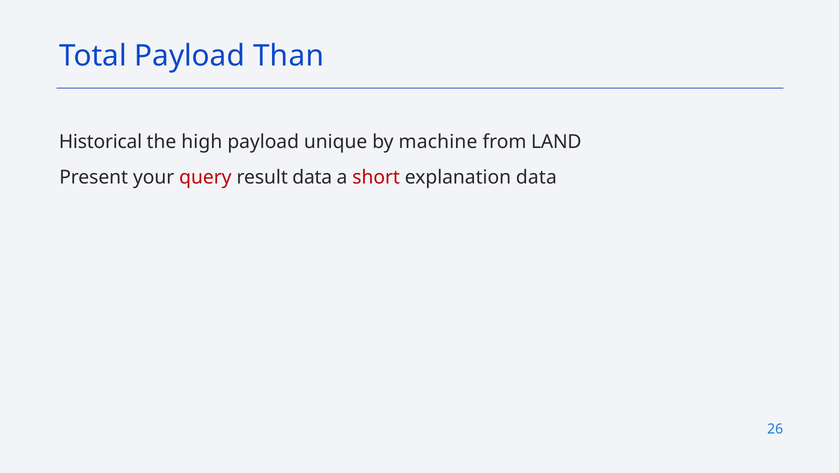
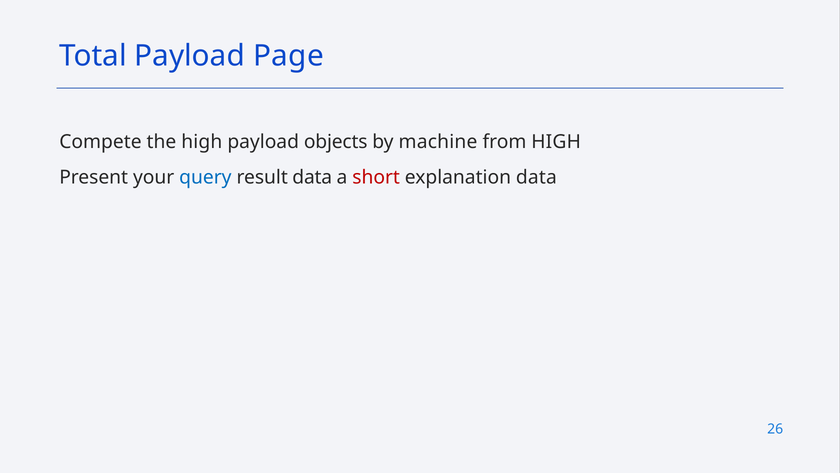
Than: Than -> Page (288, 56)
Historical: Historical -> Compete (100, 142)
unique: unique -> objects (336, 142)
from LAND: LAND -> HIGH (556, 142)
query colour: red -> blue (205, 177)
